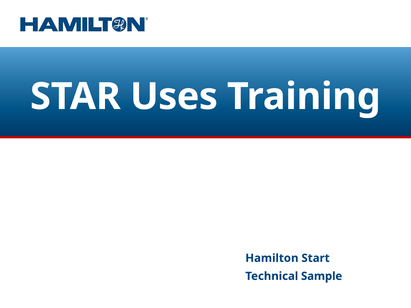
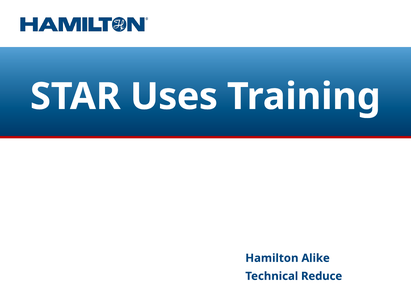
Start: Start -> Alike (316, 258)
Sample: Sample -> Reduce (322, 276)
